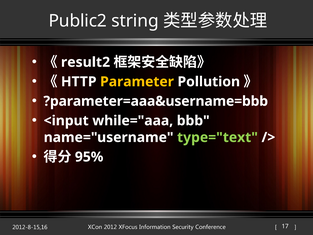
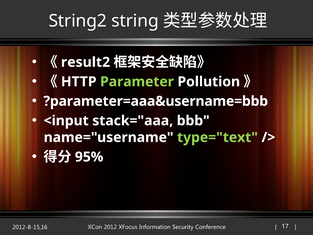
Public2: Public2 -> String2 (78, 21)
Parameter colour: yellow -> light green (137, 82)
while="aaa: while="aaa -> stack="aaa (133, 121)
